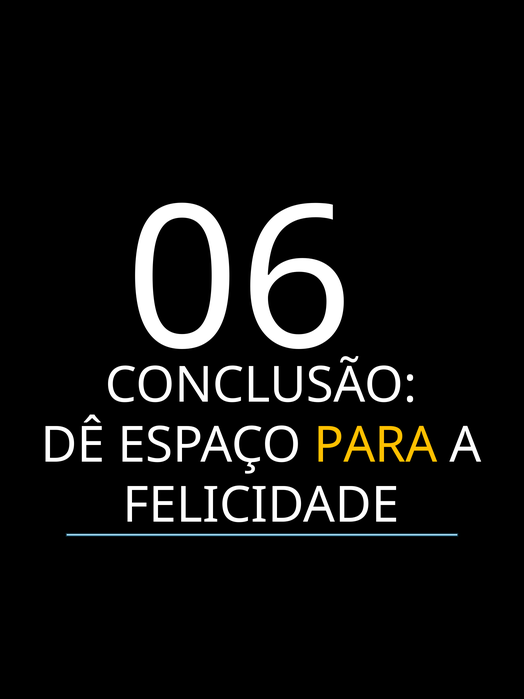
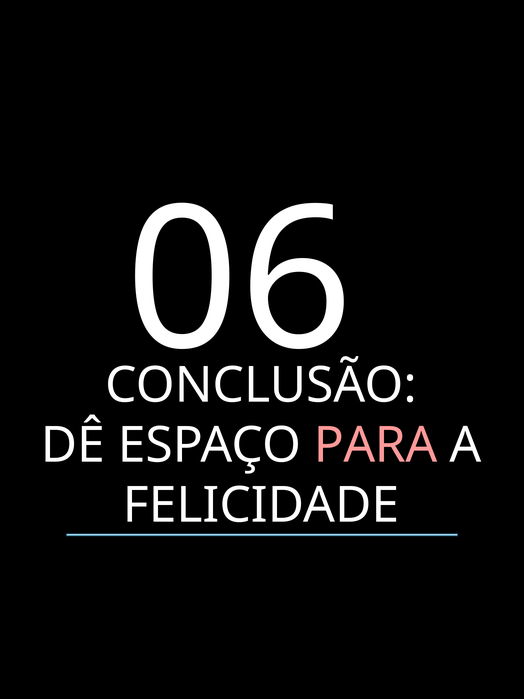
PARA colour: yellow -> pink (375, 445)
